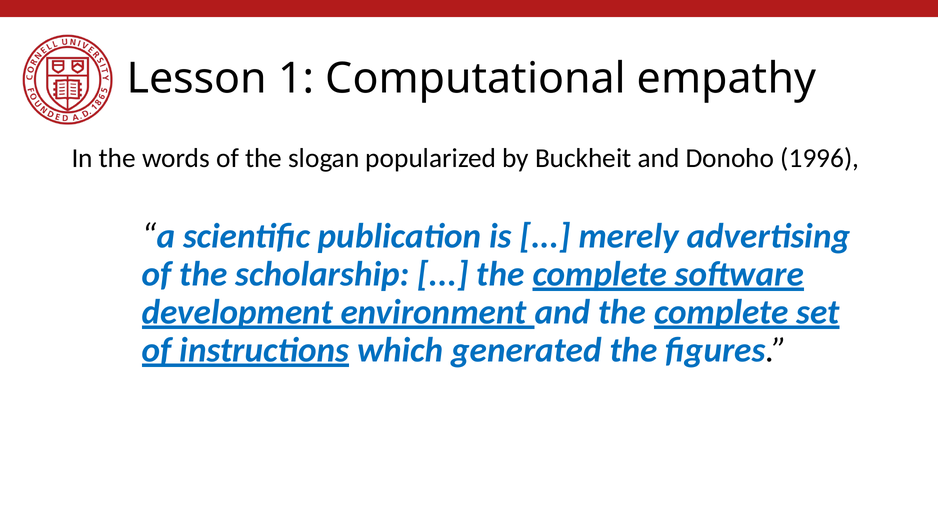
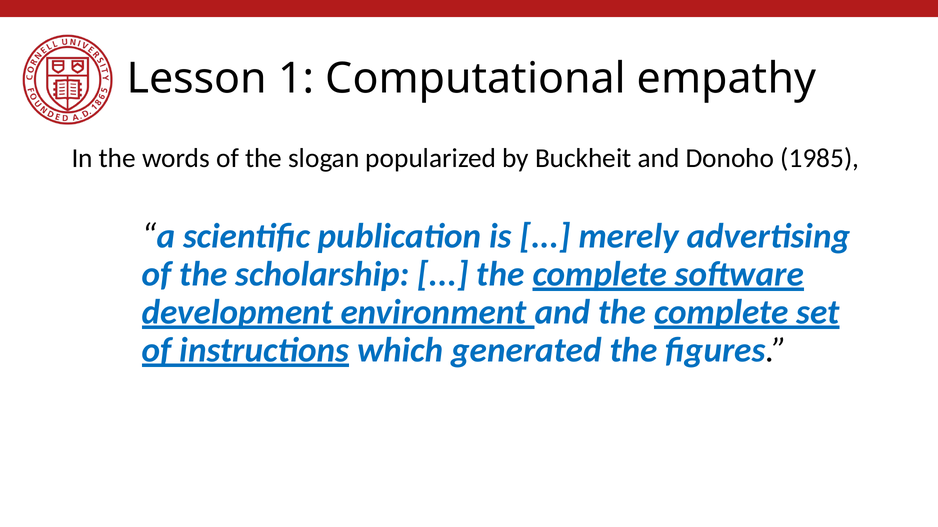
1996: 1996 -> 1985 (820, 159)
